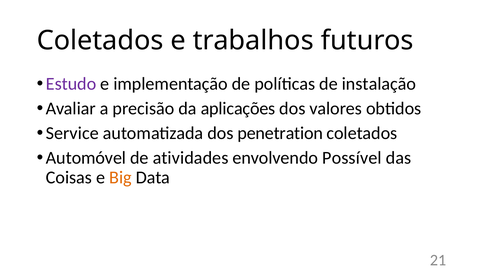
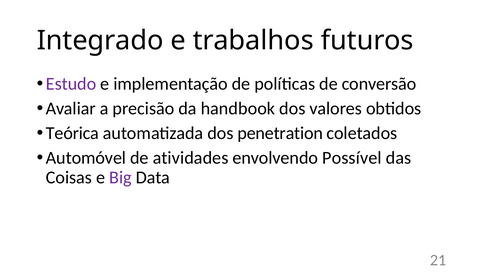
Coletados: Coletados -> Integrado (100, 41)
instalação: instalação -> conversão (379, 84)
aplicações: aplicações -> handbook (238, 108)
Service: Service -> Teórica (72, 133)
Big colour: orange -> purple (120, 177)
